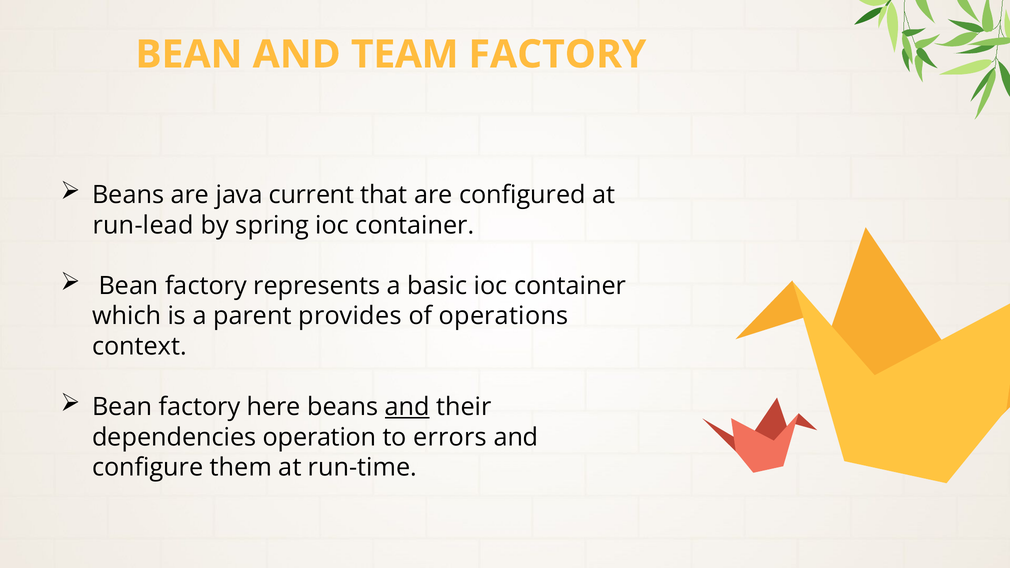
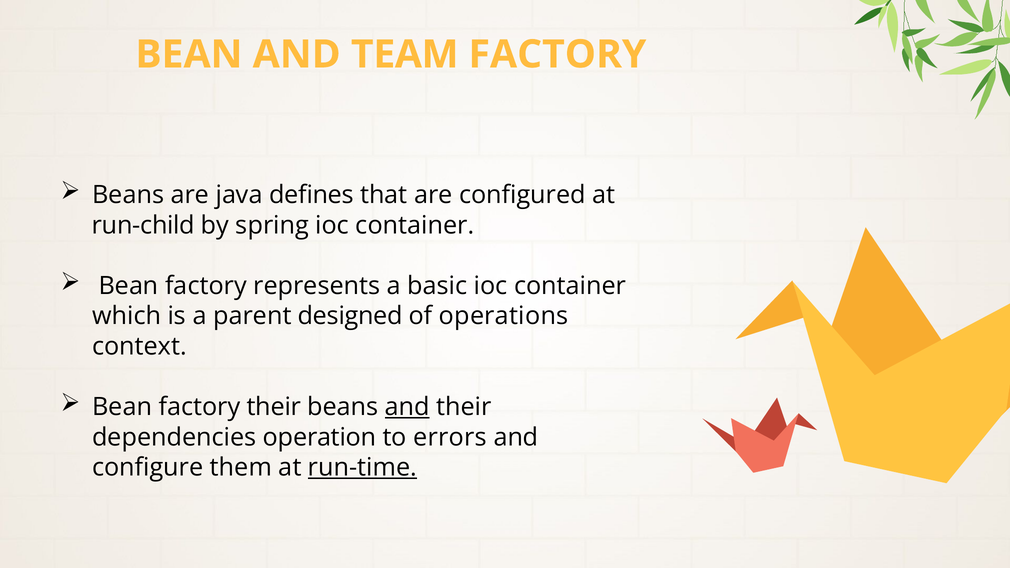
current: current -> defines (312, 195)
run-lead: run-lead -> run-child (143, 225)
provides: provides -> designed (350, 316)
factory here: here -> their (274, 407)
run-time underline: none -> present (362, 468)
